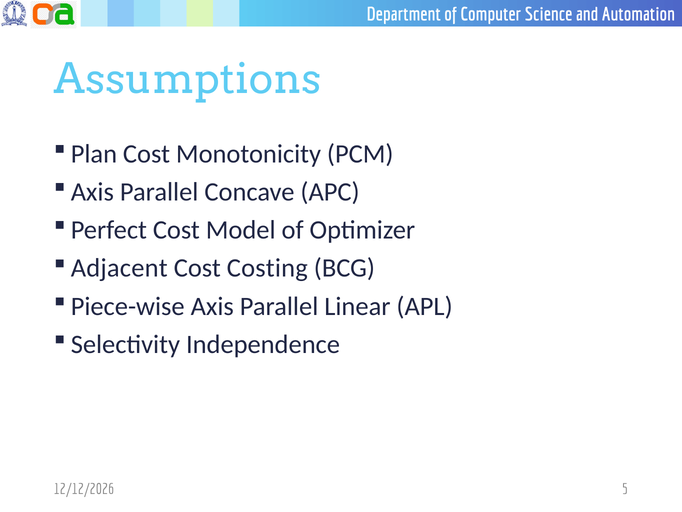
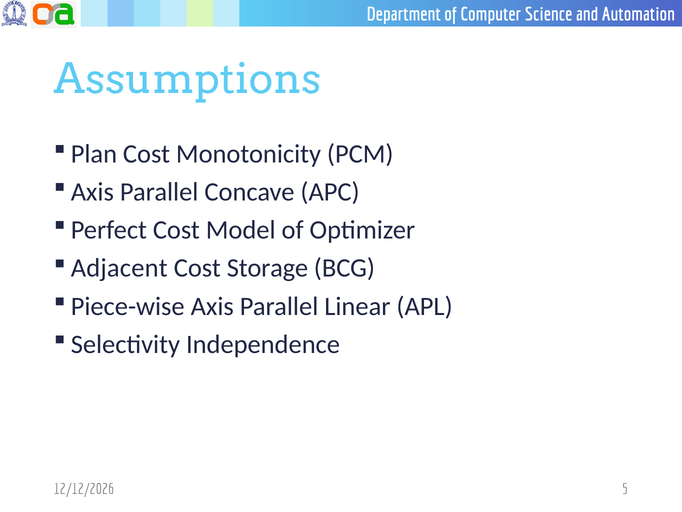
Costing: Costing -> Storage (267, 268)
